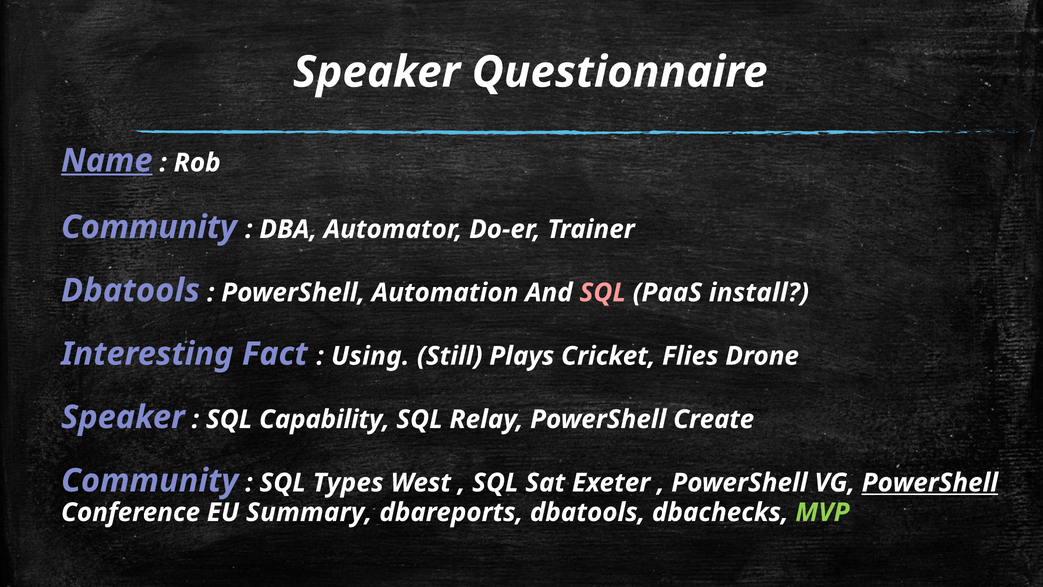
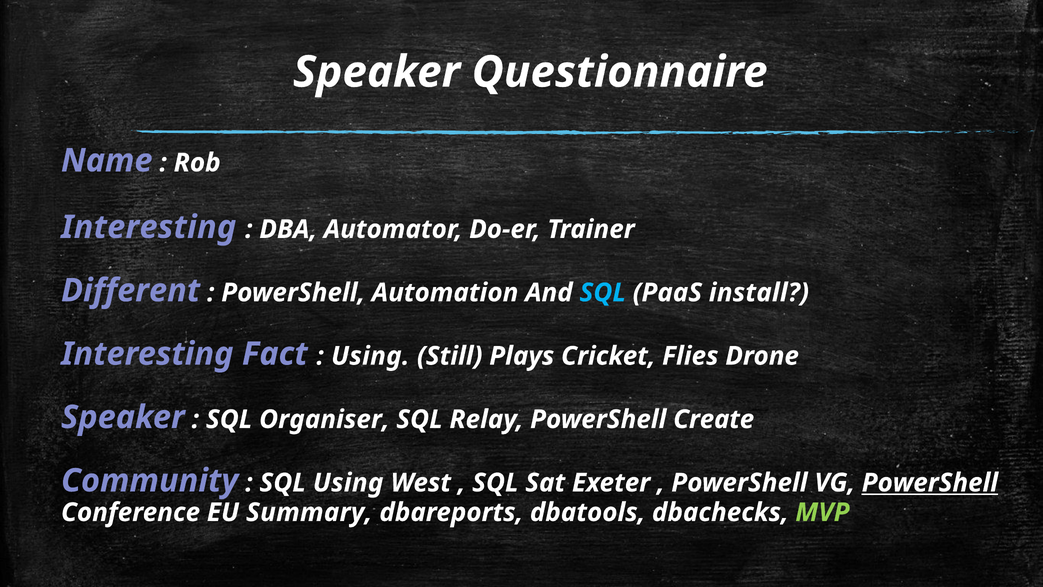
Name underline: present -> none (107, 161)
Community: Community -> Interesting (149, 227)
Dbatools: Dbatools -> Different (131, 290)
SQL colour: pink -> light blue (603, 293)
Capability: Capability -> Organiser (324, 419)
SQL Types: Types -> Using (348, 483)
